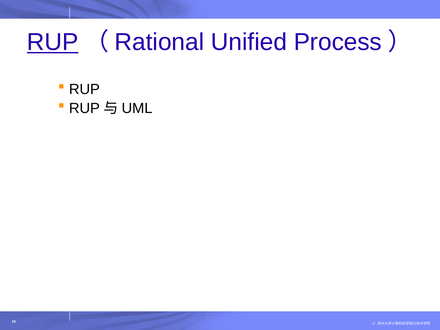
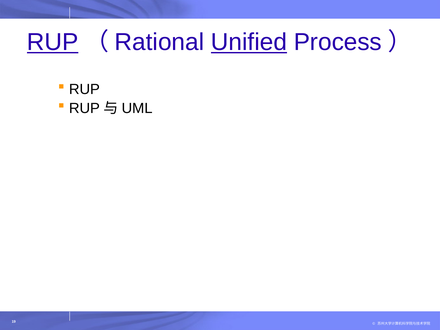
Unified underline: none -> present (249, 42)
